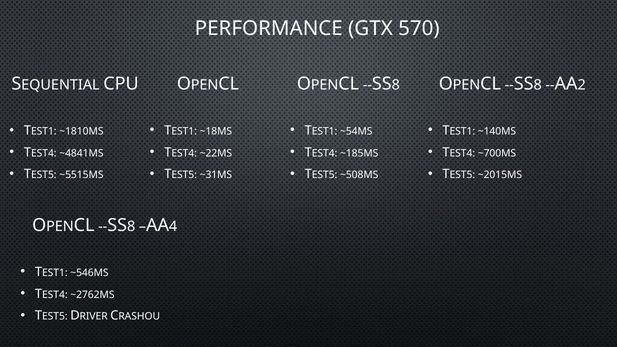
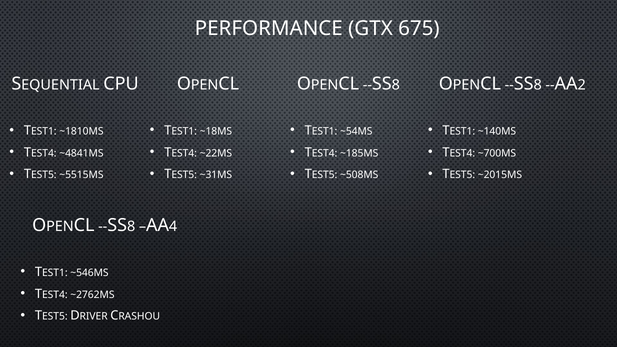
570: 570 -> 675 (419, 28)
